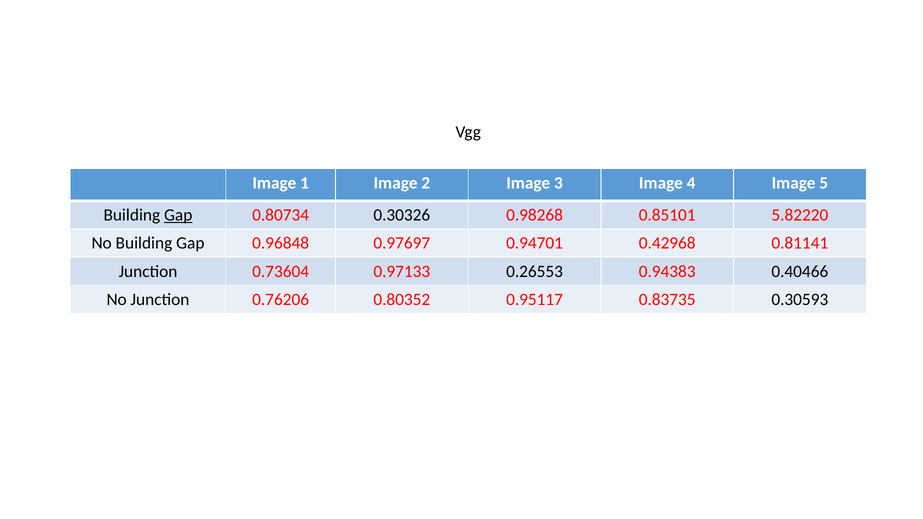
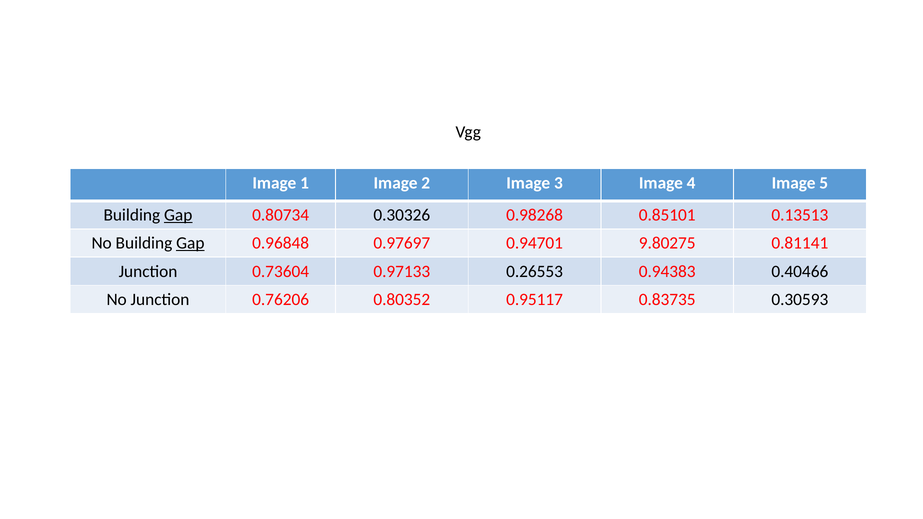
5.82220: 5.82220 -> 0.13513 (800, 215)
Gap underline: none -> present (190, 243)
0.42968: 0.42968 -> 9.80275 (667, 243)
